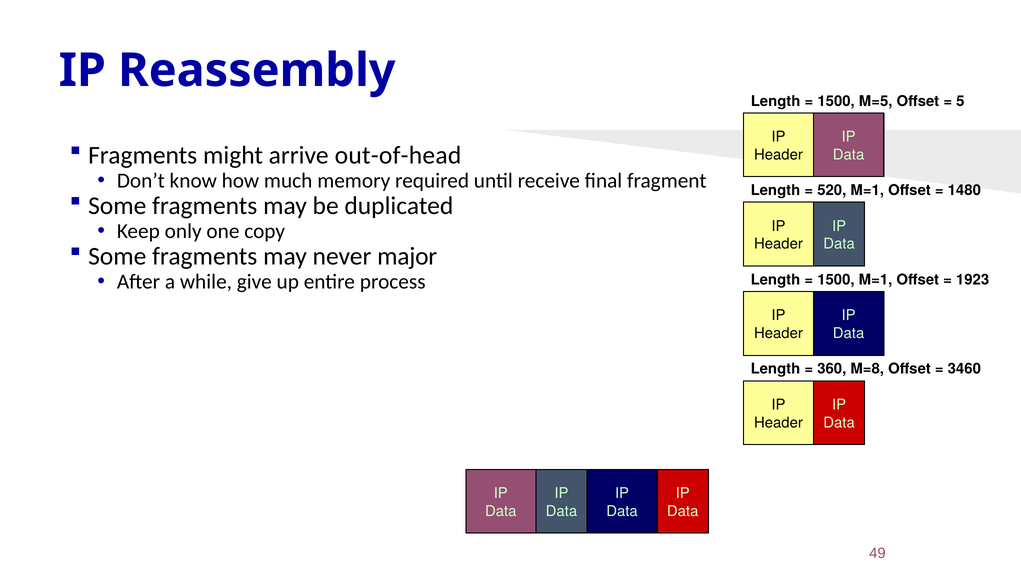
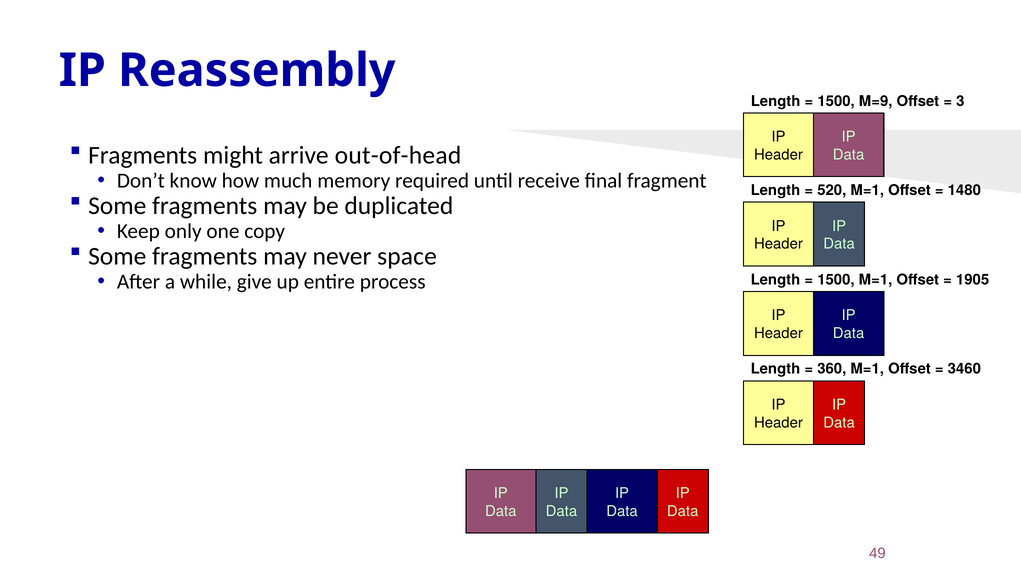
M=5: M=5 -> M=9 (876, 101)
5: 5 -> 3 (960, 101)
major: major -> space (407, 256)
1923: 1923 -> 1905 (973, 280)
360 M=8: M=8 -> M=1 (867, 369)
